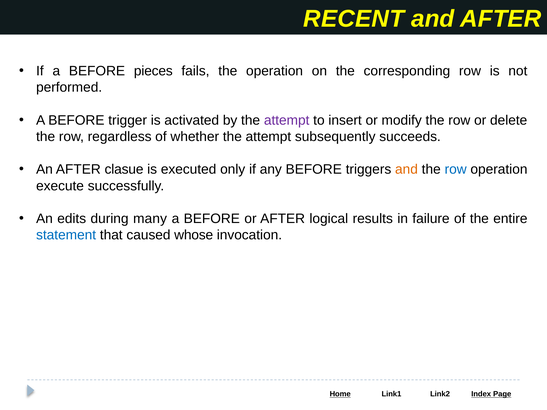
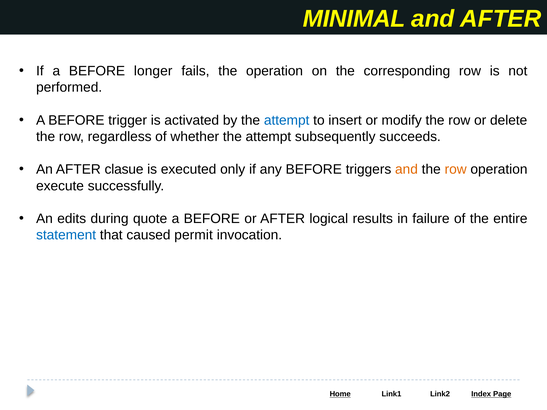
RECENT: RECENT -> MINIMAL (354, 19)
pieces: pieces -> longer (153, 71)
attempt colour: purple -> blue (287, 120)
row colour: blue -> orange (456, 170)
many: many -> quote (150, 219)
whose: whose -> permit (194, 235)
